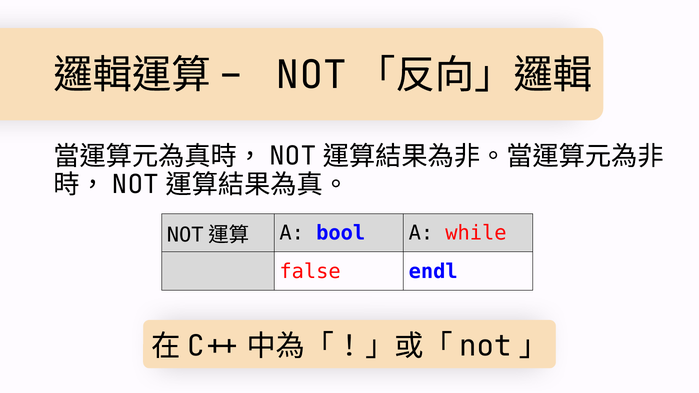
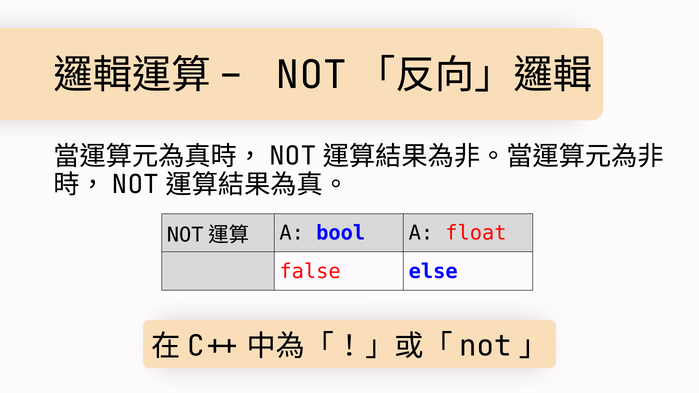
while: while -> float (476, 233)
endl: endl -> else (433, 272)
